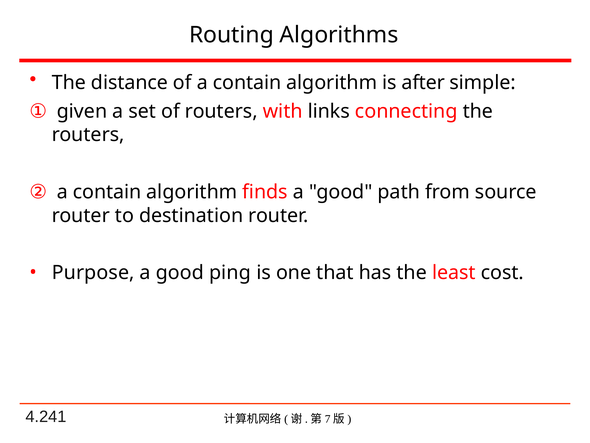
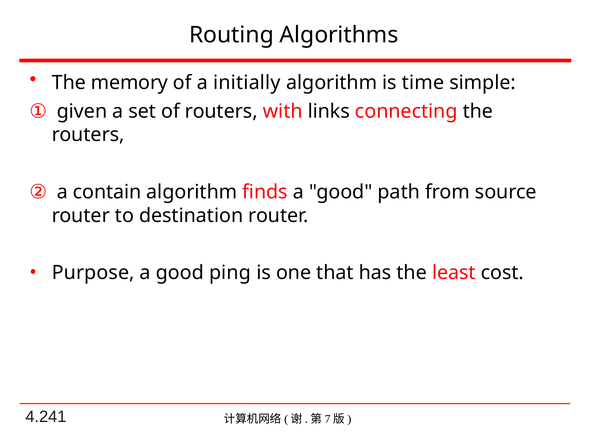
distance: distance -> memory (130, 83)
of a contain: contain -> initially (247, 83)
after: after -> time (423, 83)
